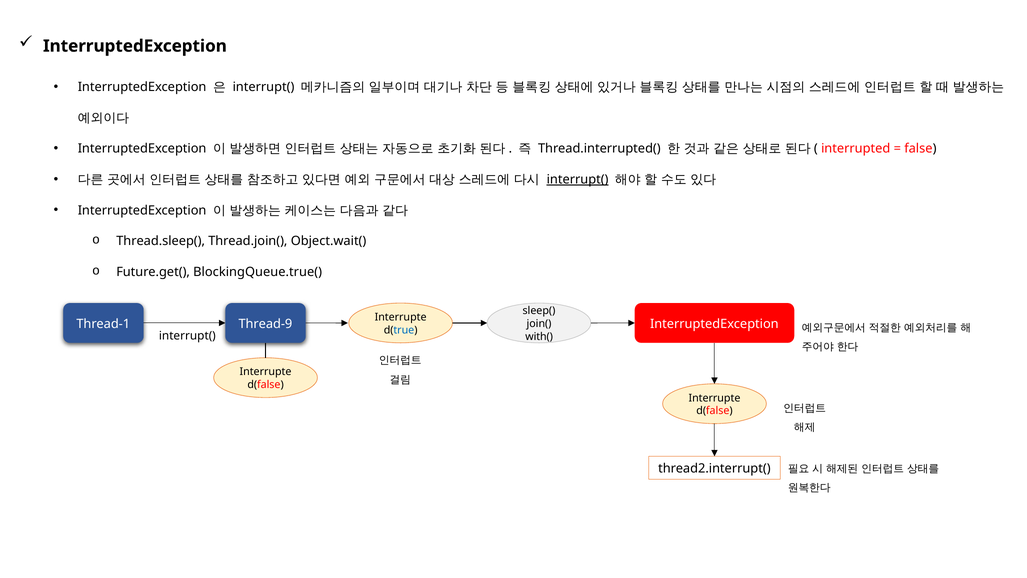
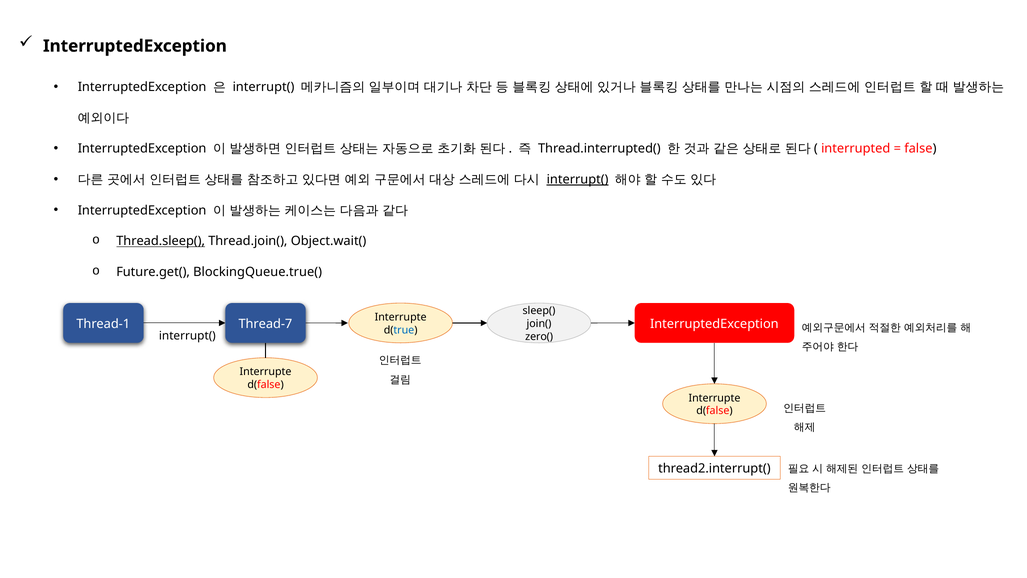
Thread.sleep( underline: none -> present (161, 241)
Thread-9: Thread-9 -> Thread-7 (265, 324)
with(: with( -> zero( (539, 336)
